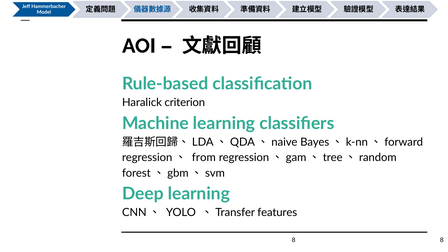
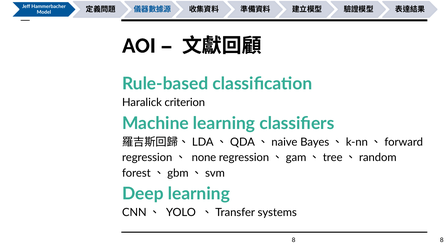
from: from -> none (204, 158)
features: features -> systems (277, 213)
